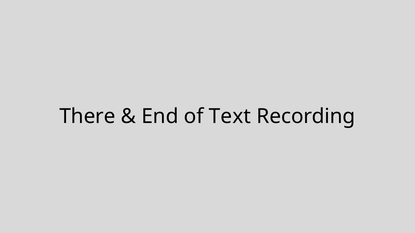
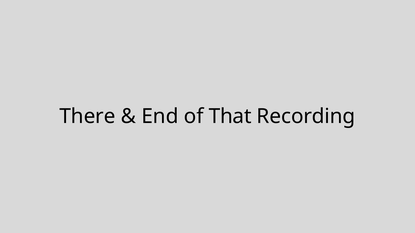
Text: Text -> That (230, 117)
